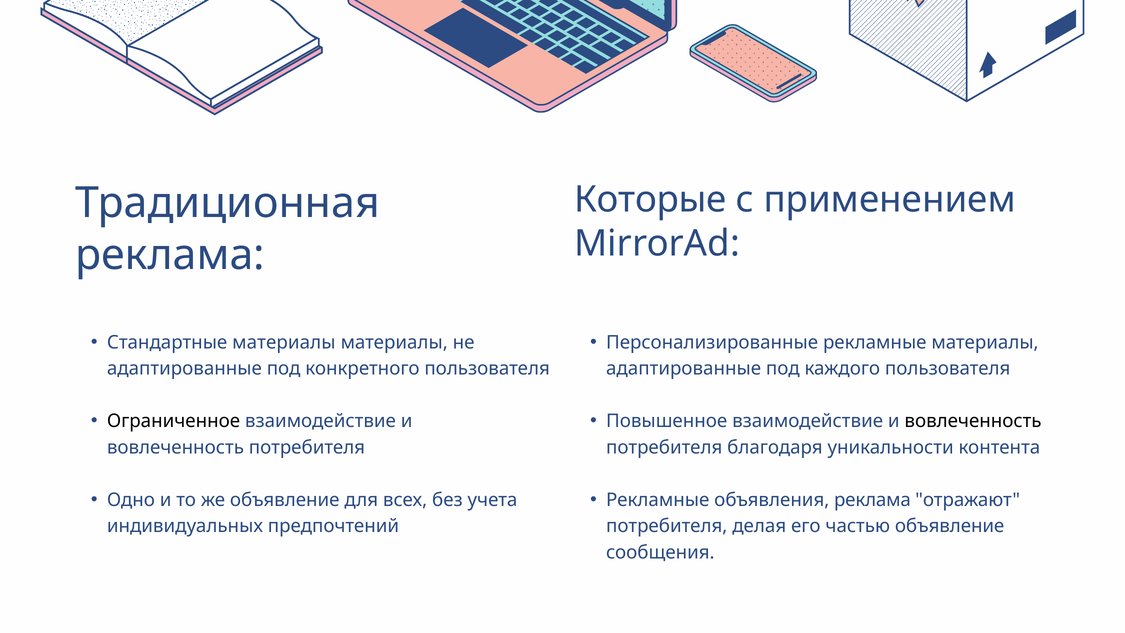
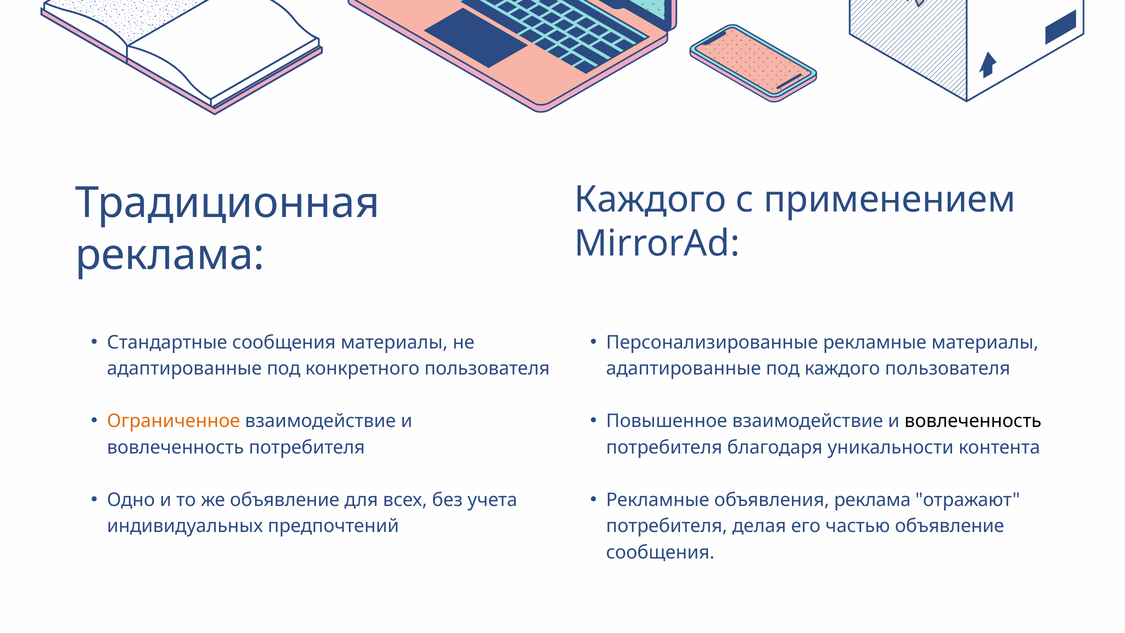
Которые: Которые -> Каждого (650, 200)
Стандартные материалы: материалы -> сообщения (284, 342)
Ограниченное colour: black -> orange (174, 421)
